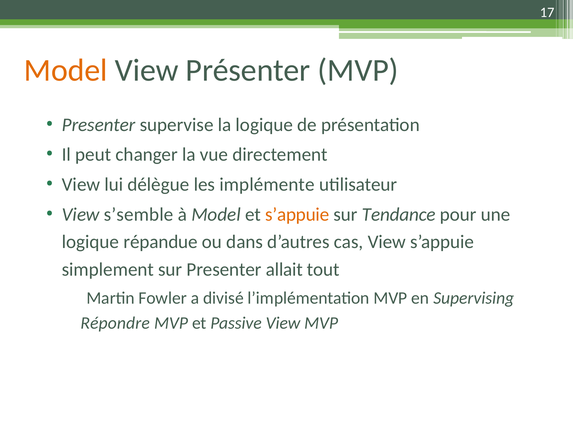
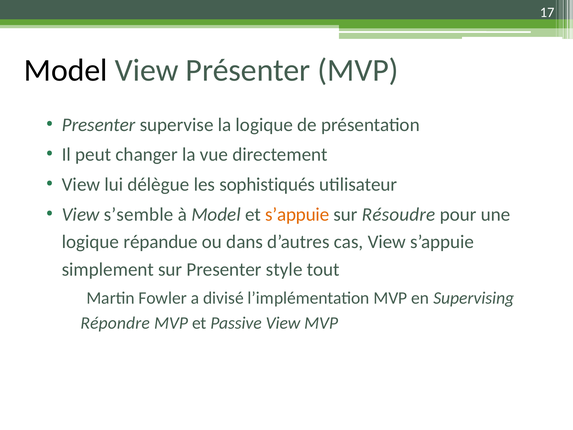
Model colour: orange -> black (66, 70)
implémente: implémente -> sophistiqués (267, 184)
Tendance: Tendance -> Résoudre (399, 214)
allait: allait -> style (284, 269)
